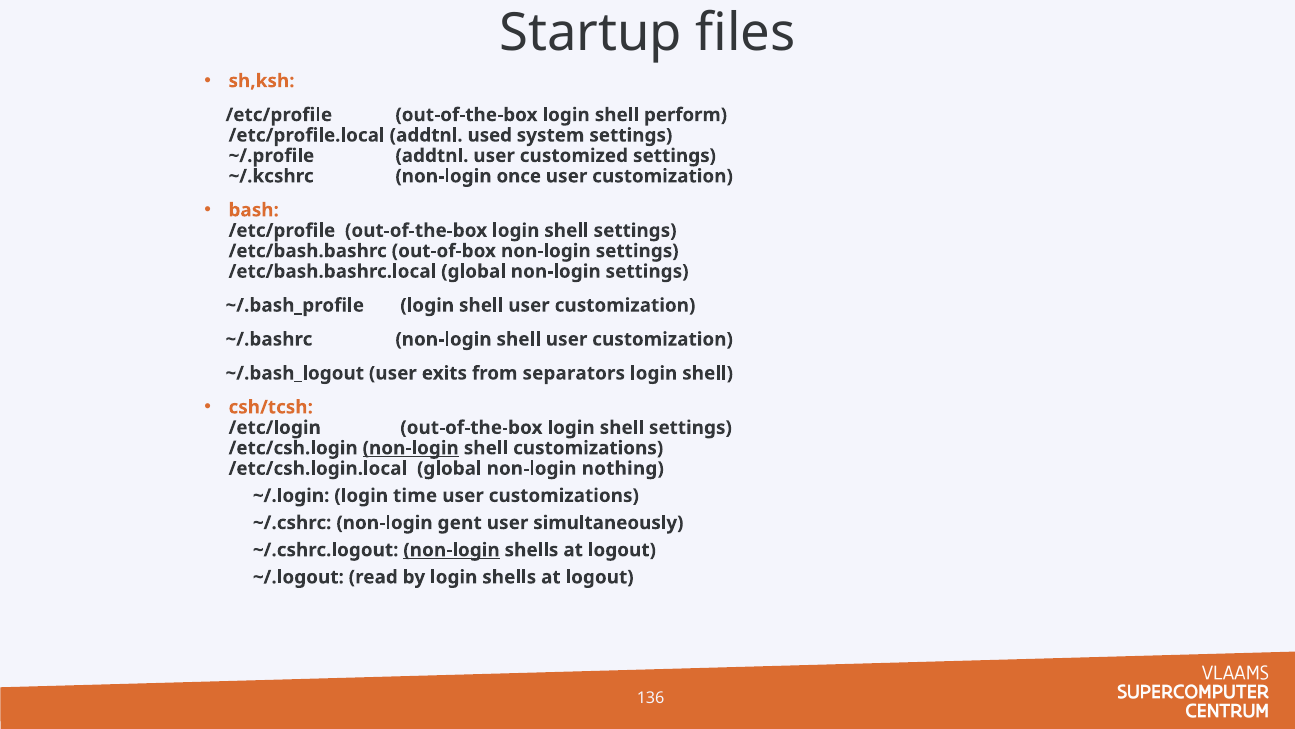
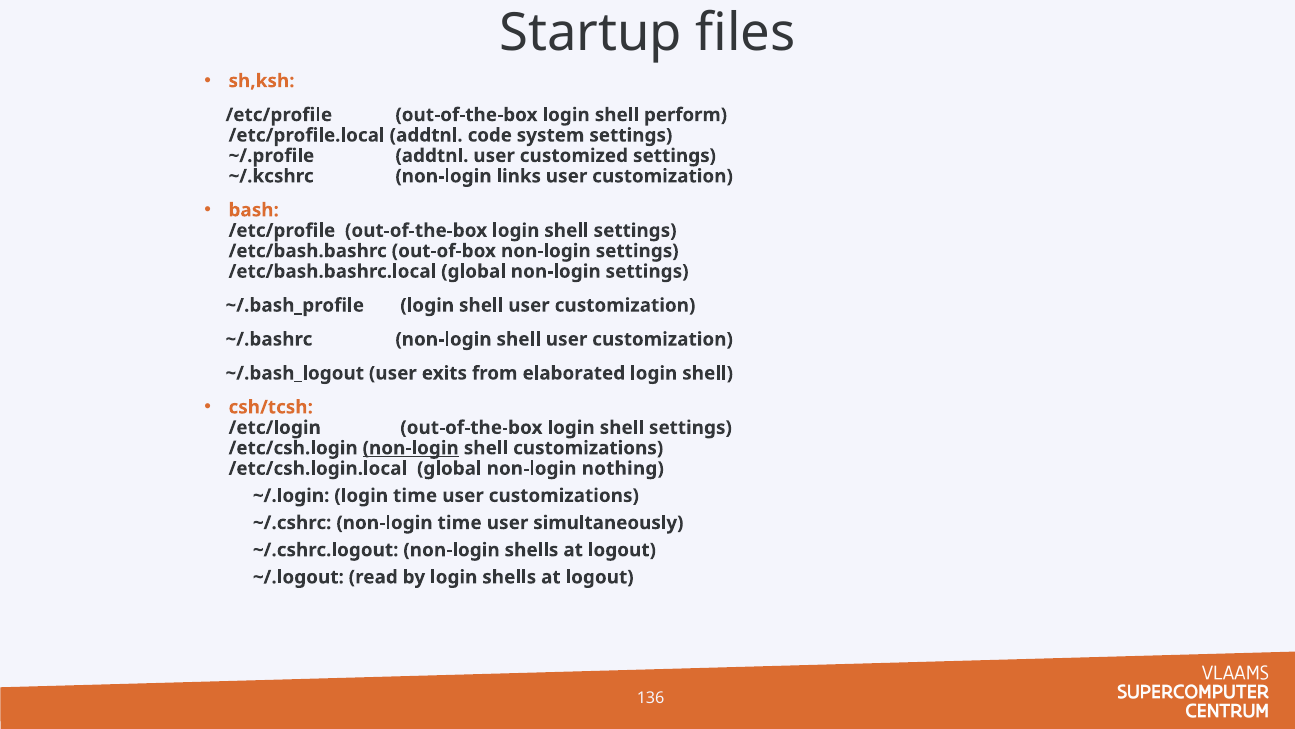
used: used -> code (490, 135)
once: once -> links (519, 176)
separators: separators -> elaborated (574, 373)
non-login gent: gent -> time (460, 522)
non-login underline: present -> none (452, 550)
